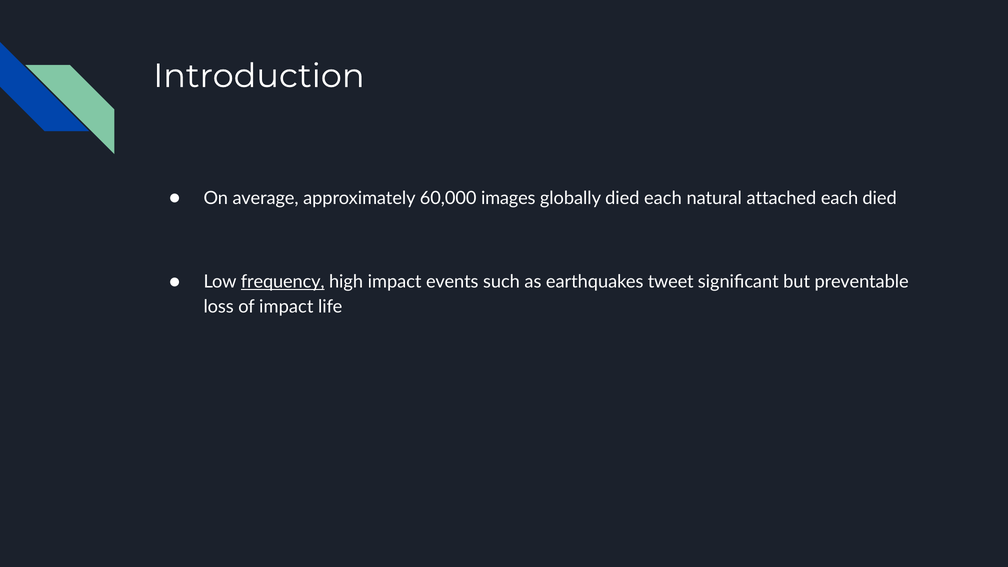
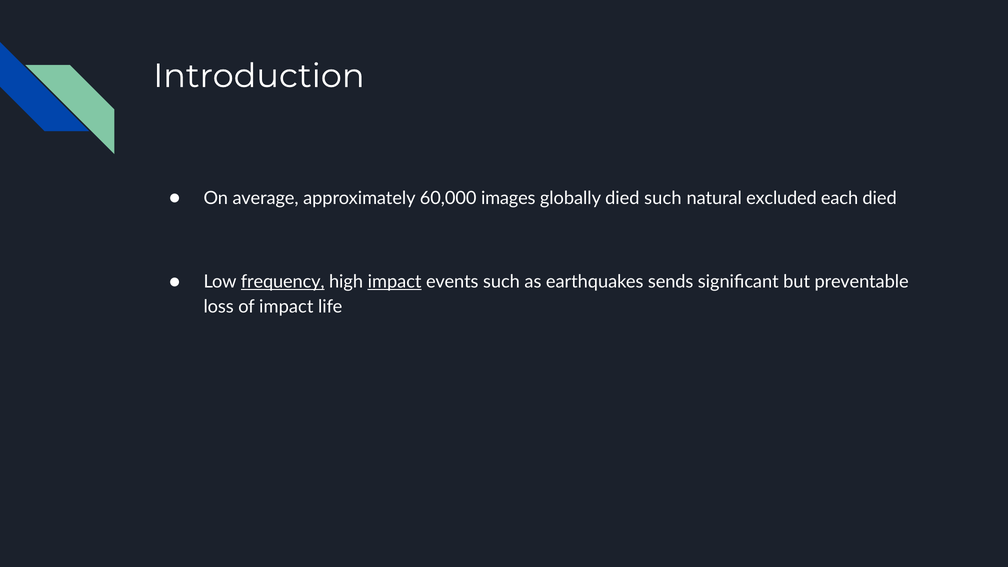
died each: each -> such (663, 198)
attached: attached -> excluded (781, 198)
impact underline: none -> present (395, 282)
tweet: tweet -> sends (671, 282)
